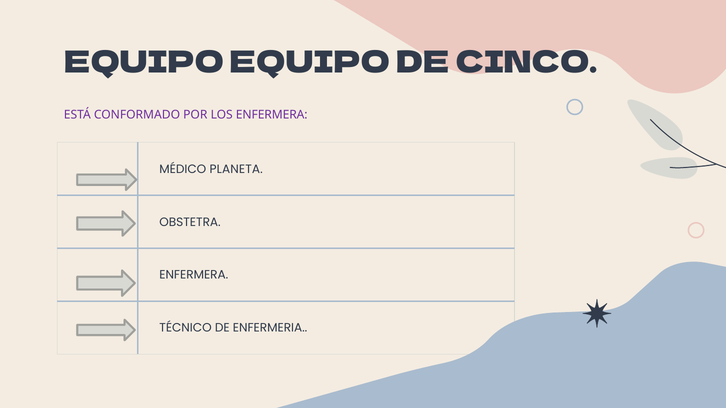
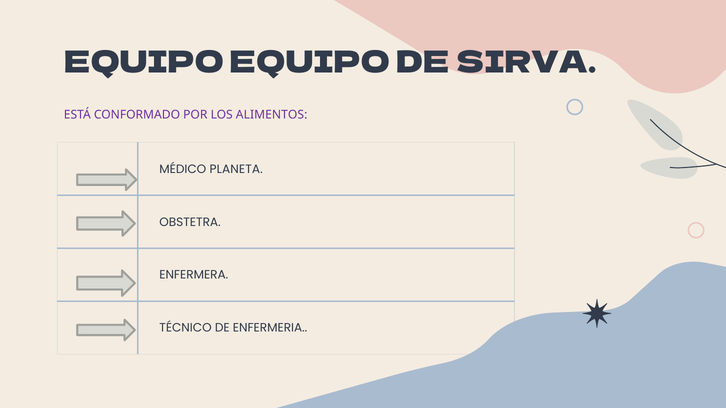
CINCO: CINCO -> SIRVA (526, 63)
LOS ENFERMERA: ENFERMERA -> ALIMENTOS (272, 115)
